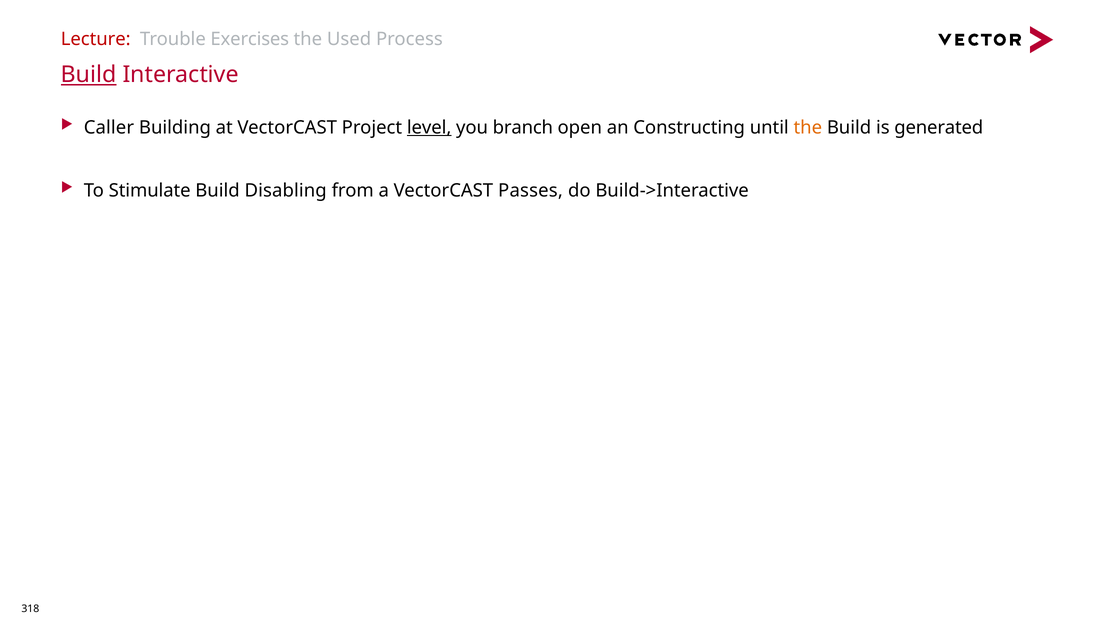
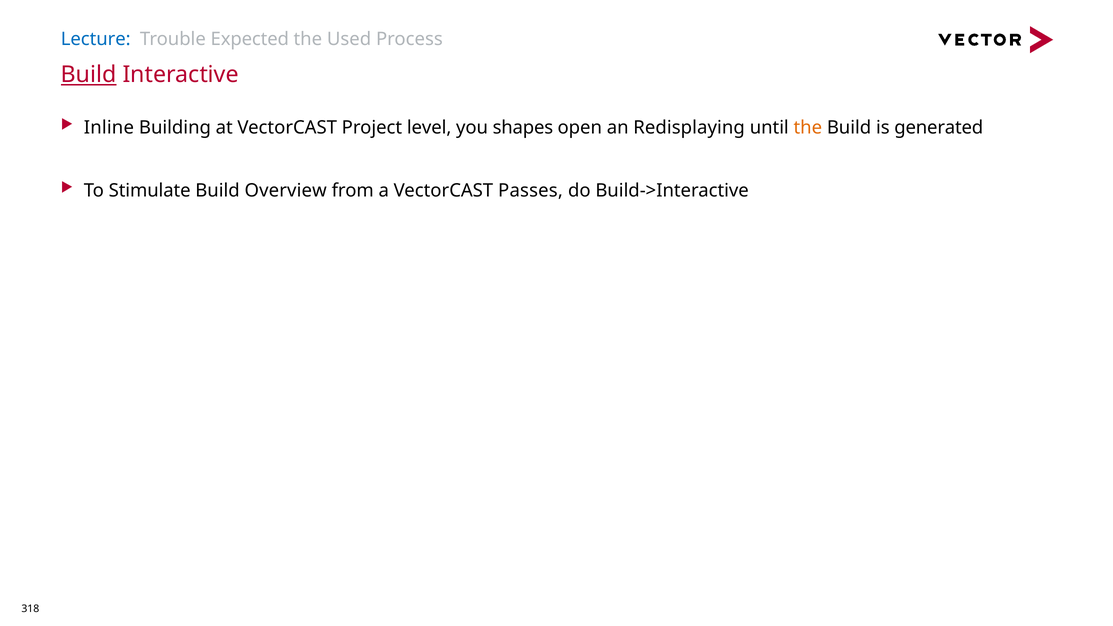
Lecture colour: red -> blue (96, 39)
Exercises: Exercises -> Expected (250, 39)
Caller: Caller -> Inline (109, 127)
level underline: present -> none (429, 127)
branch: branch -> shapes (523, 127)
Constructing: Constructing -> Redisplaying (689, 127)
Disabling: Disabling -> Overview (286, 190)
